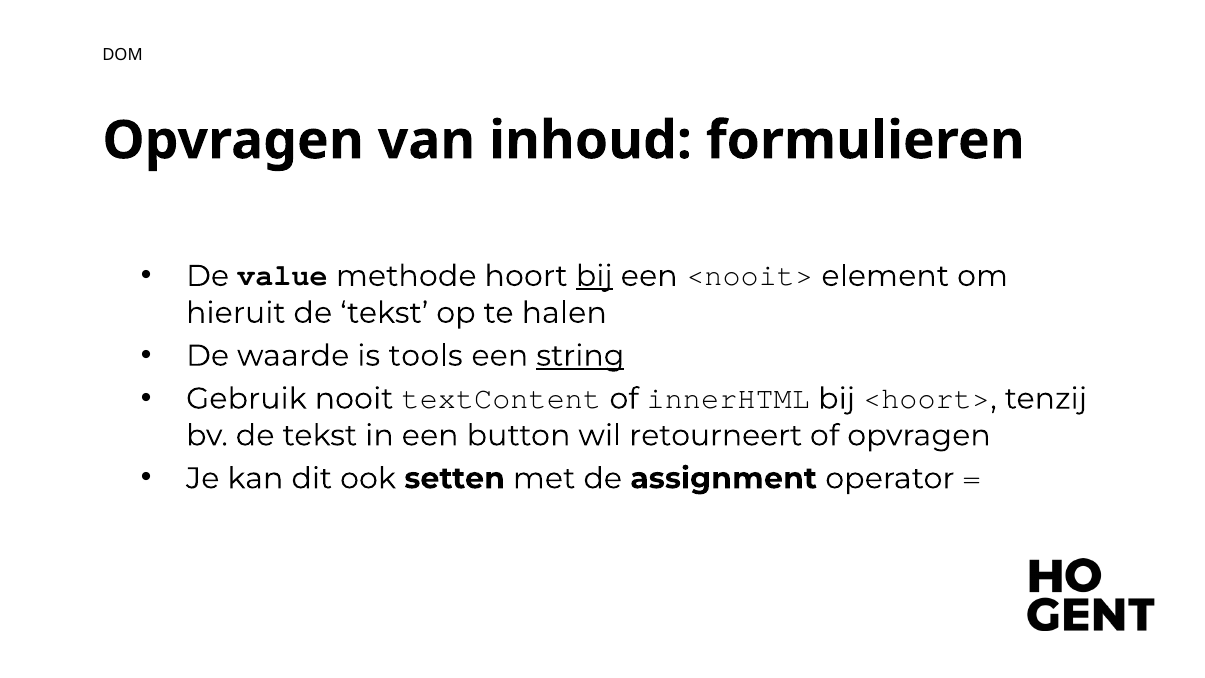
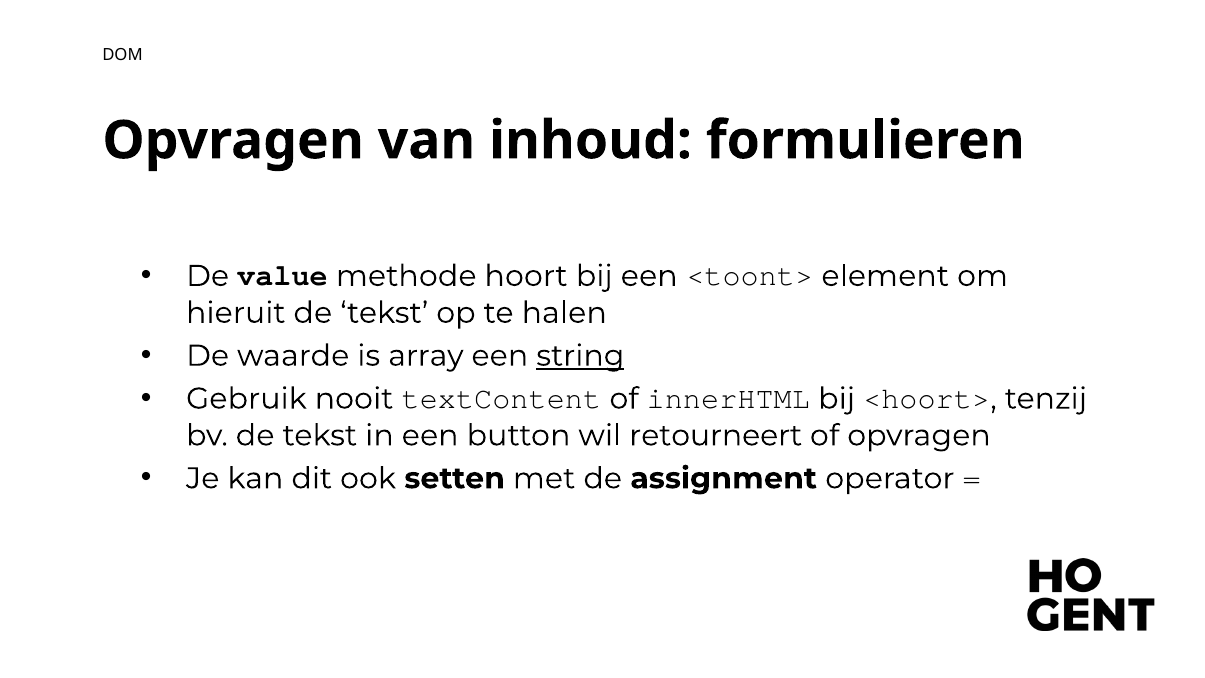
bij underline: present -> none (594, 276)
<nooit>: <nooit> -> <toont> (750, 276)
tools: tools -> array (426, 356)
